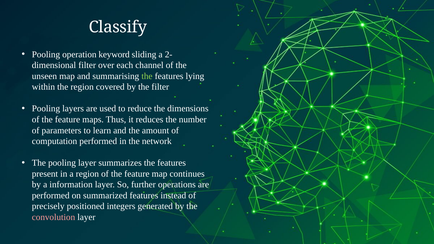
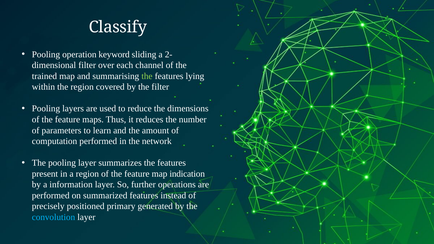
unseen: unseen -> trained (44, 76)
continues: continues -> indication (187, 174)
integers: integers -> primary (121, 206)
convolution colour: pink -> light blue (54, 217)
